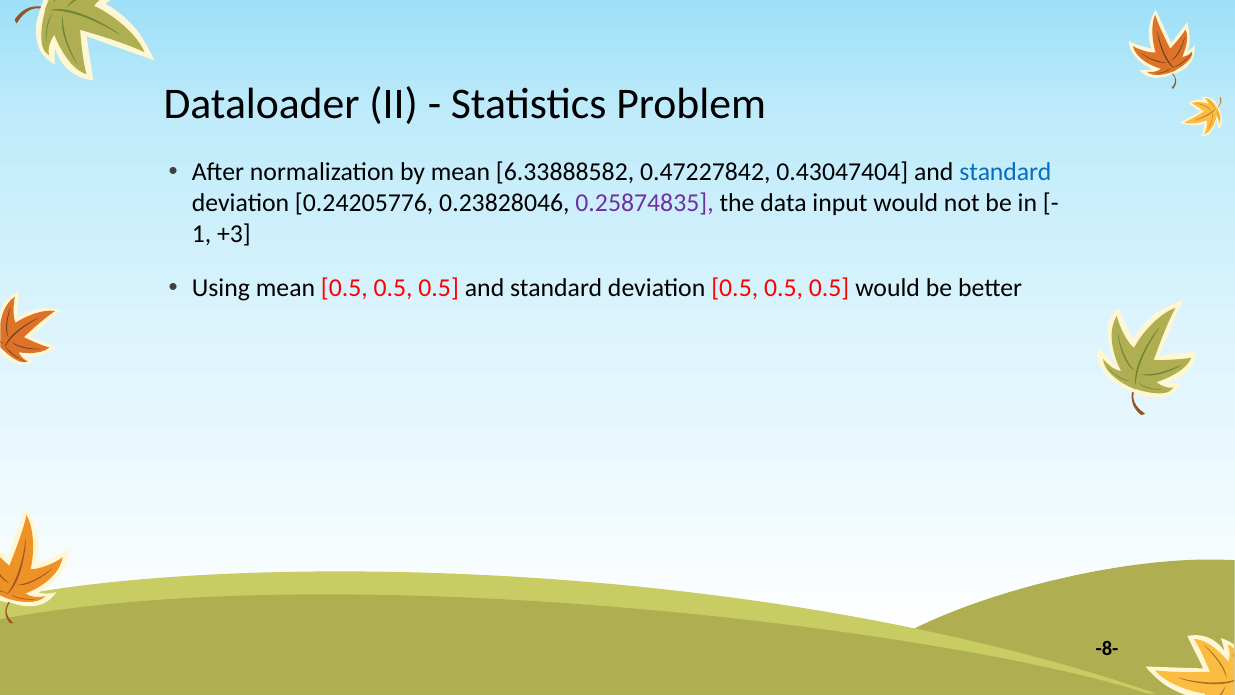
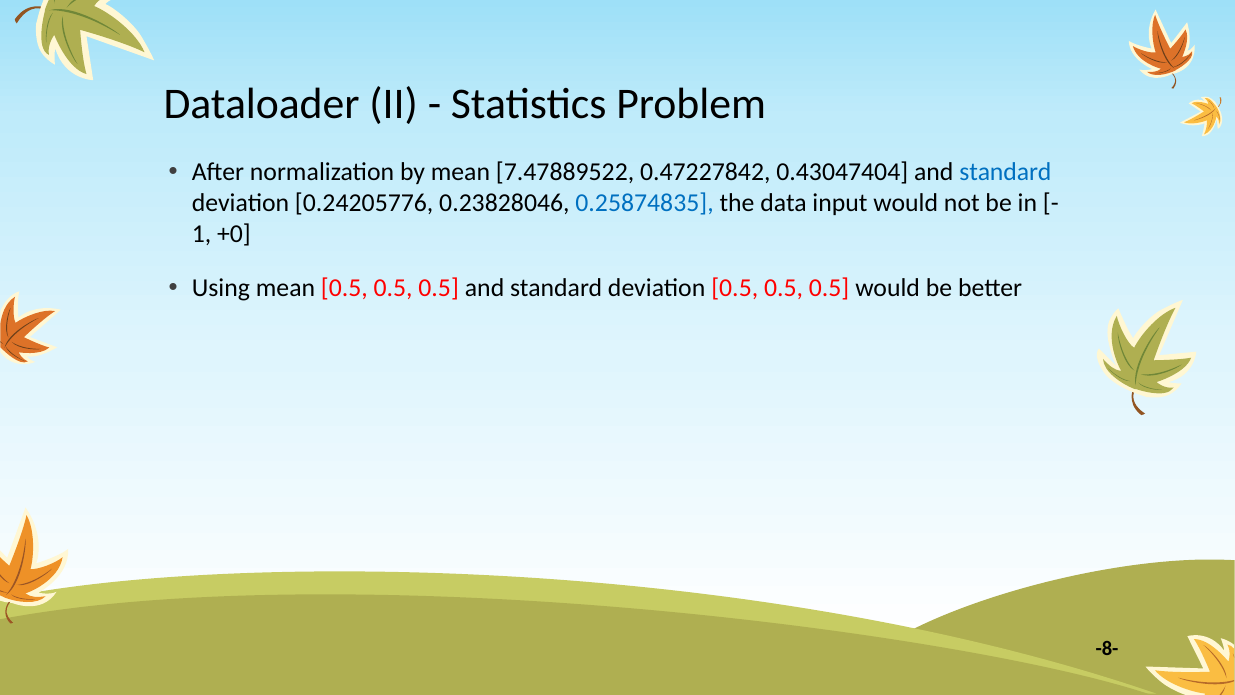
6.33888582: 6.33888582 -> 7.47889522 (565, 172)
0.25874835 colour: purple -> blue (645, 203)
+3: +3 -> +0 (234, 234)
